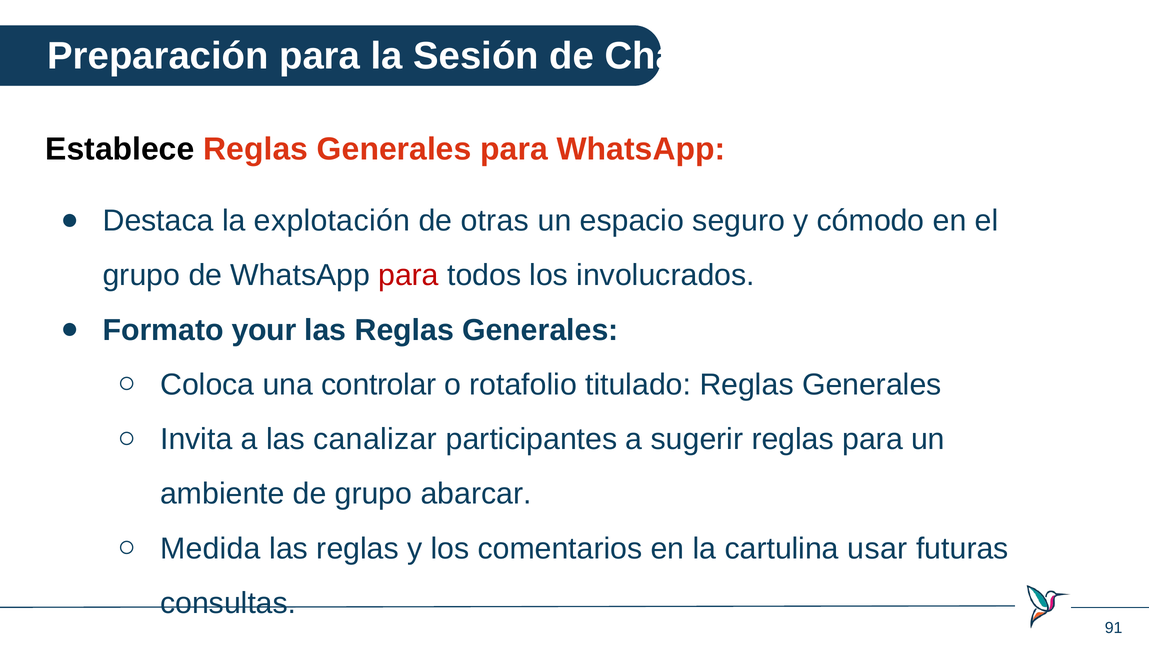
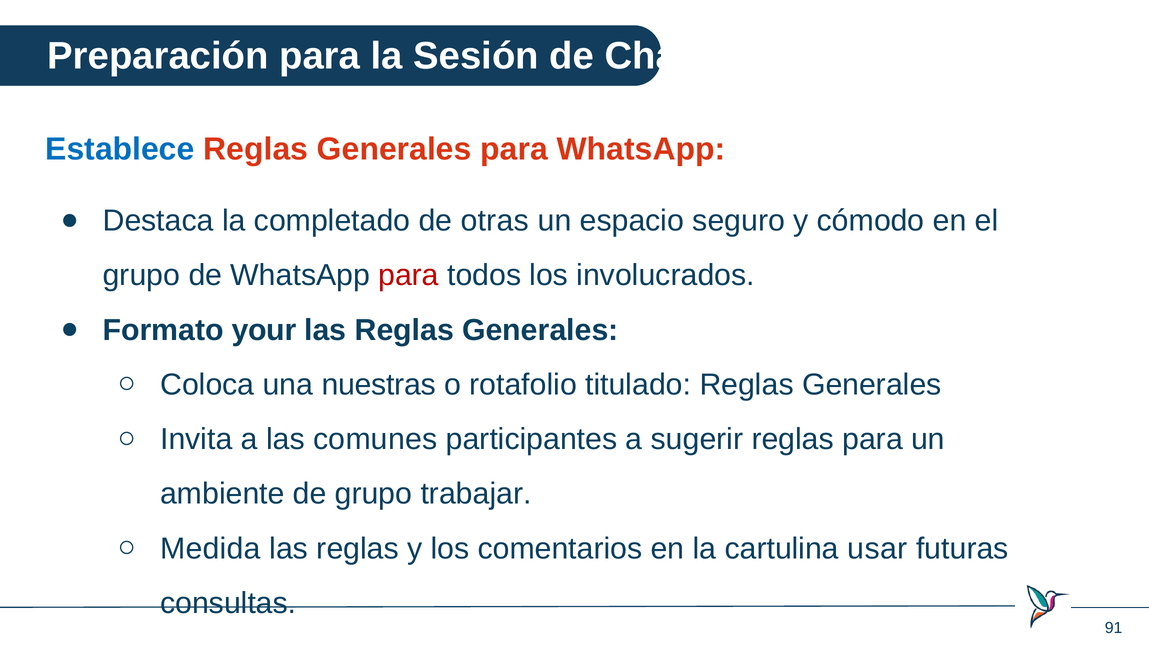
Establece colour: black -> blue (120, 149)
explotación: explotación -> completado (332, 221)
controlar: controlar -> nuestras (379, 384)
canalizar: canalizar -> comunes (375, 439)
abarcar: abarcar -> trabajar (476, 493)
